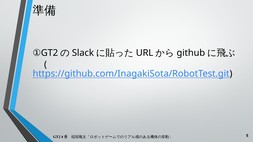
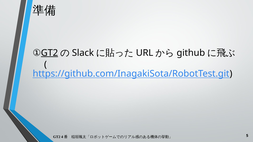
GT2 underline: none -> present (50, 53)
